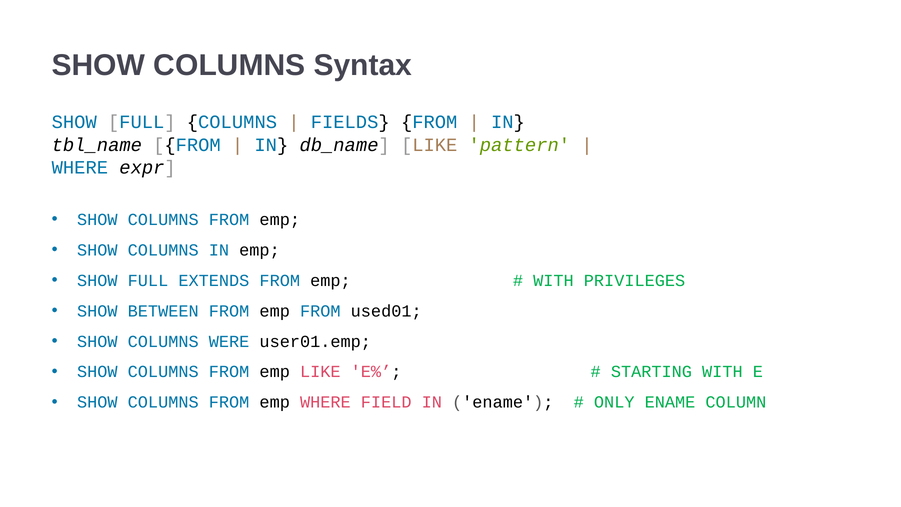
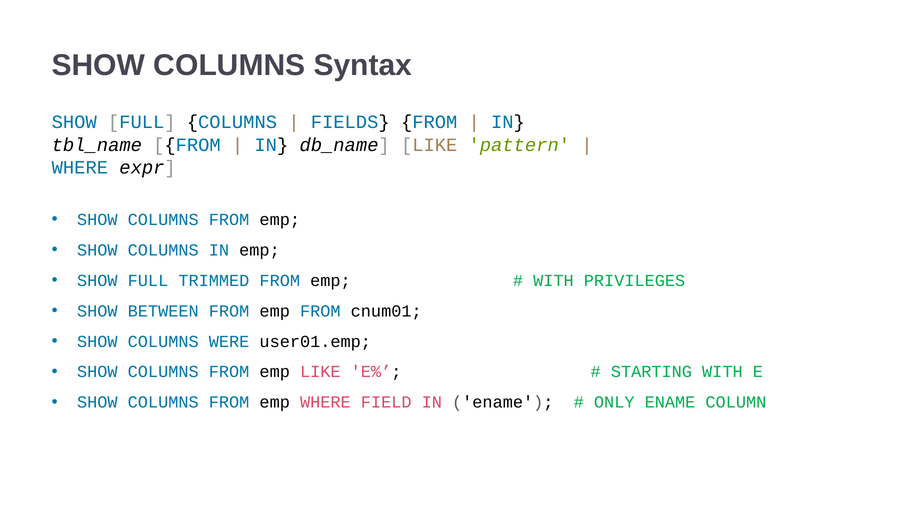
EXTENDS: EXTENDS -> TRIMMED (214, 281)
used01: used01 -> cnum01 (386, 311)
